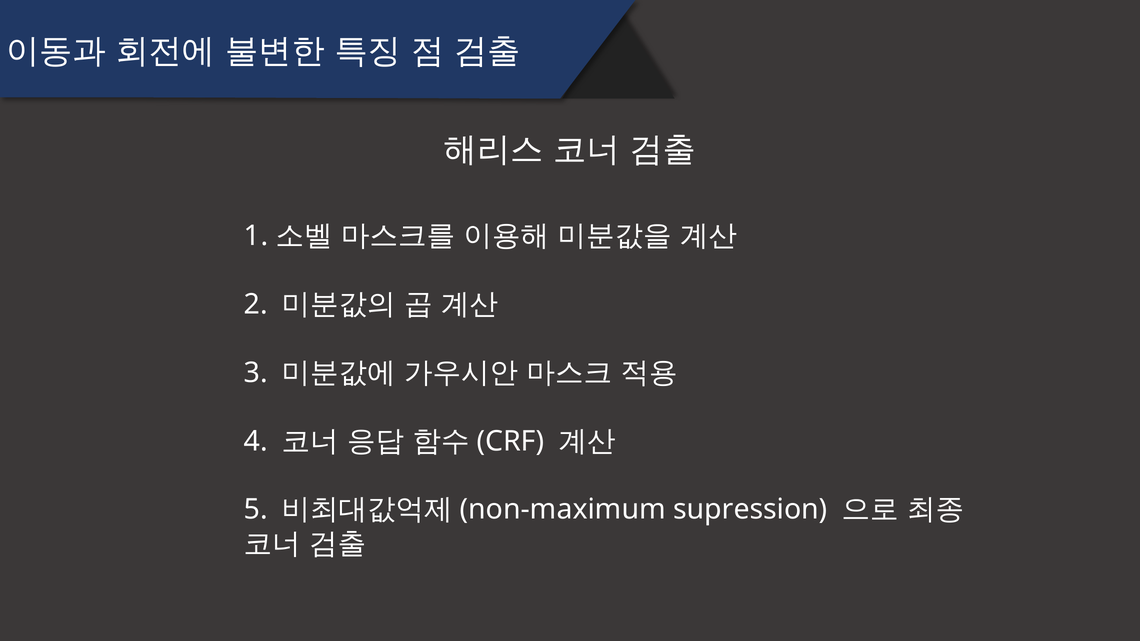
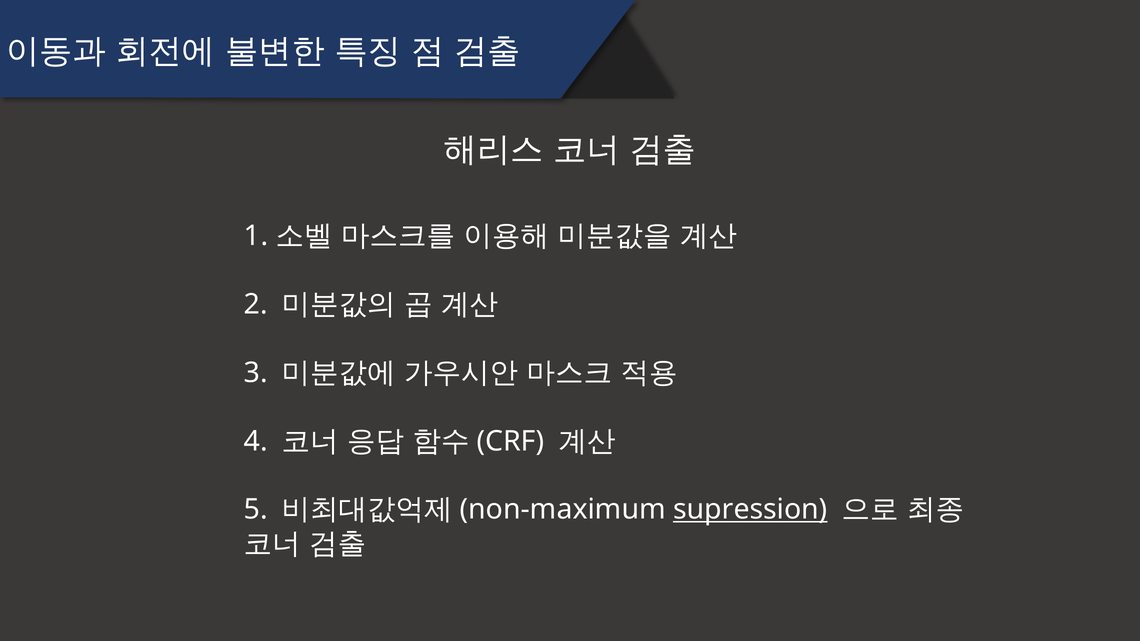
supression underline: none -> present (750, 510)
